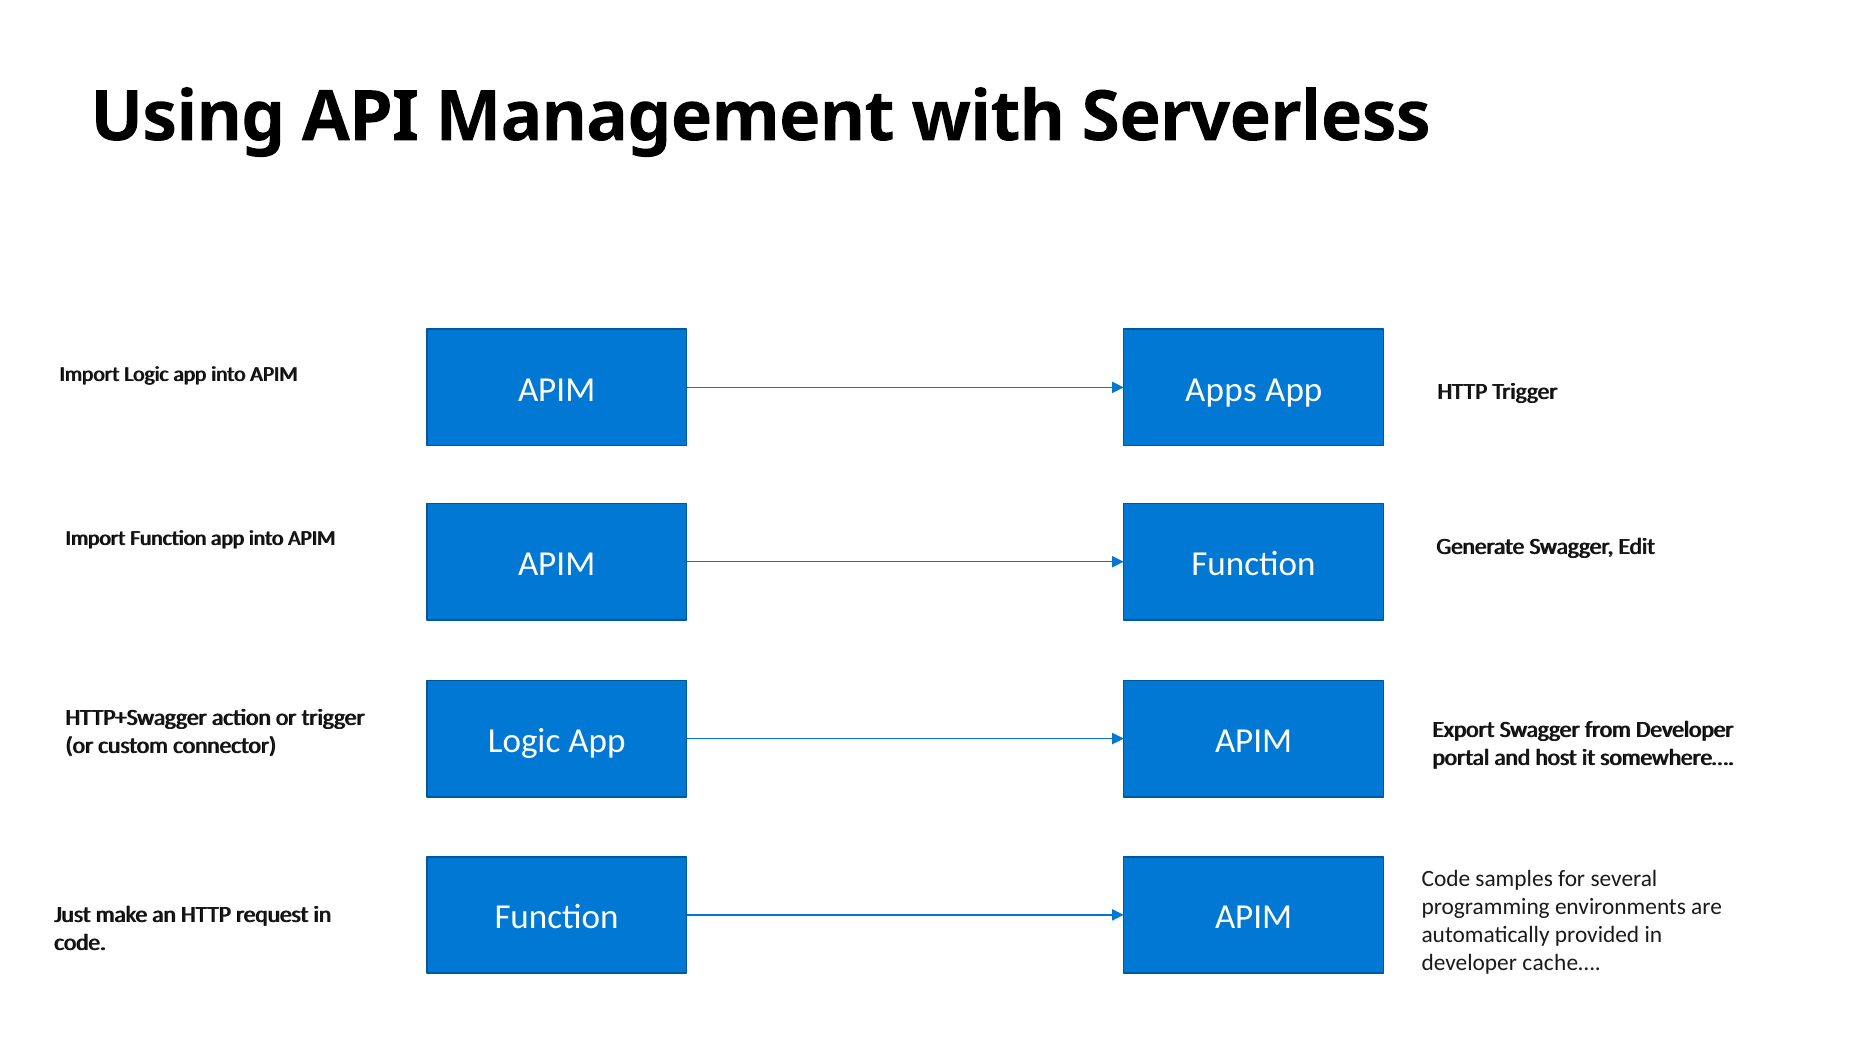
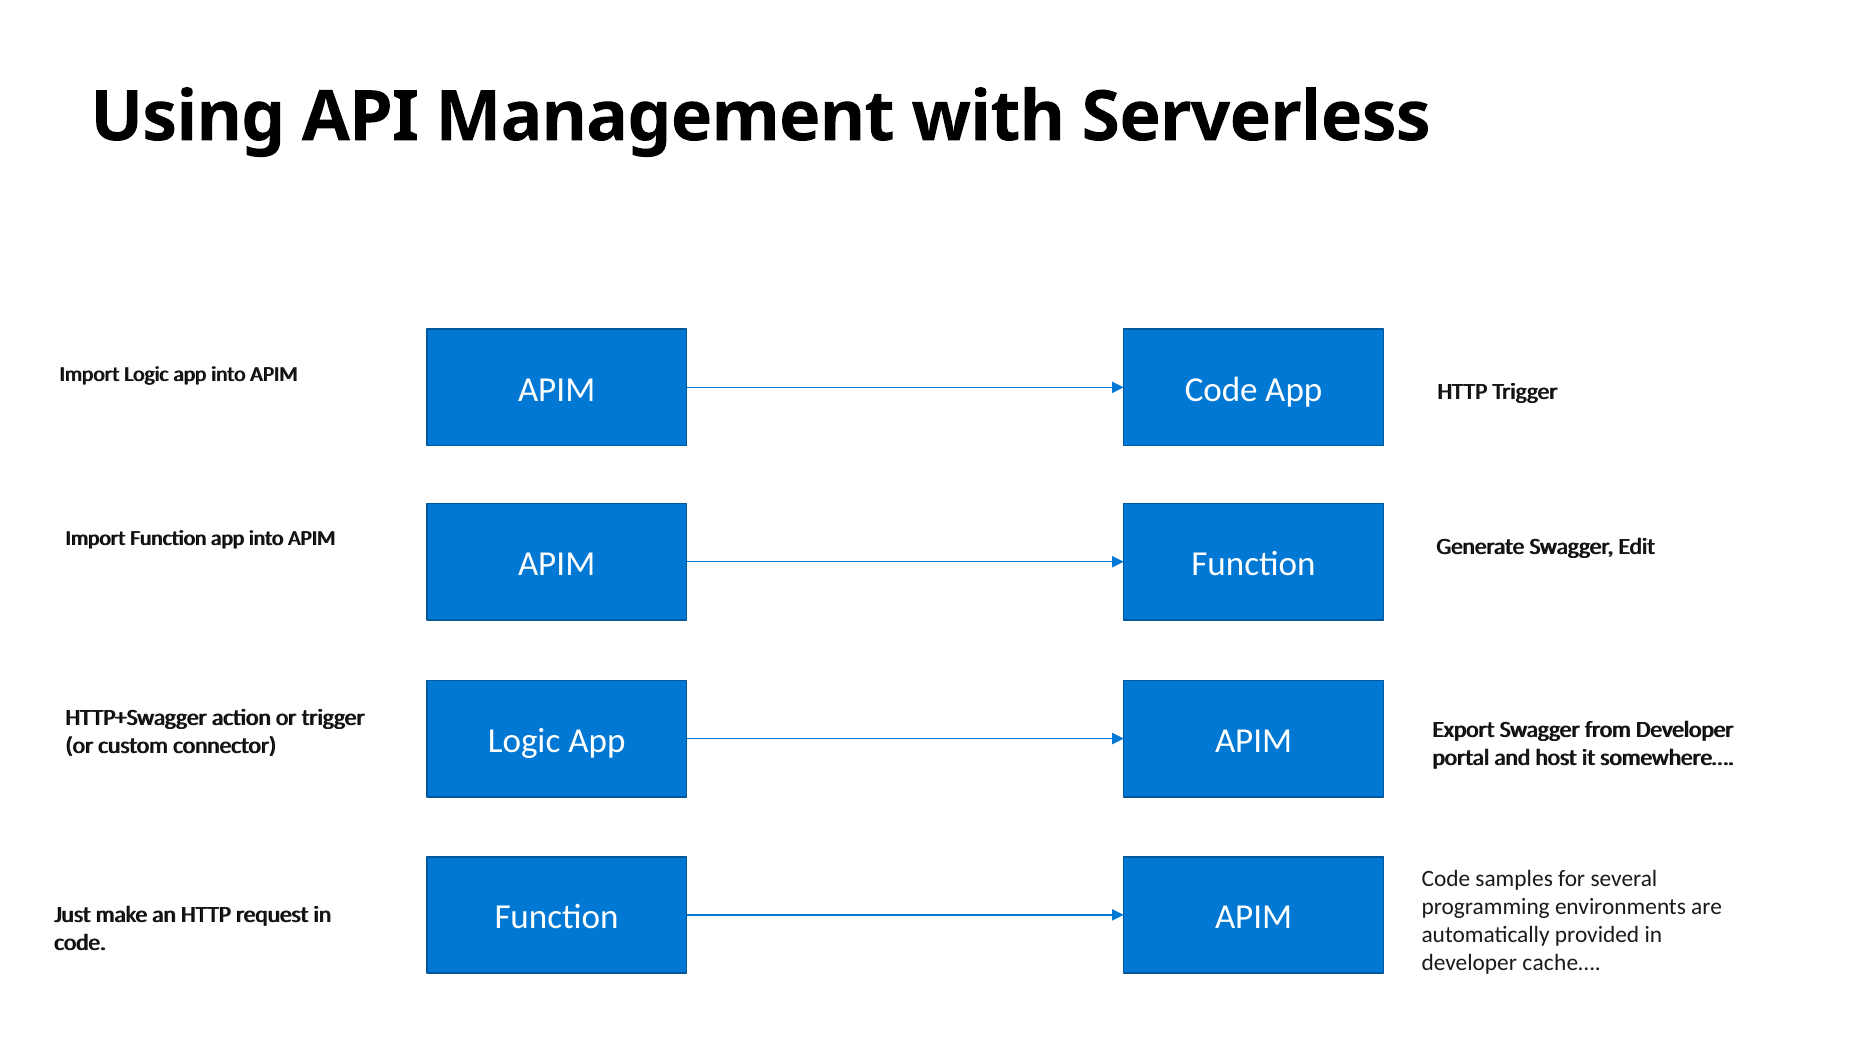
APIM Apps: Apps -> Code (1221, 390)
